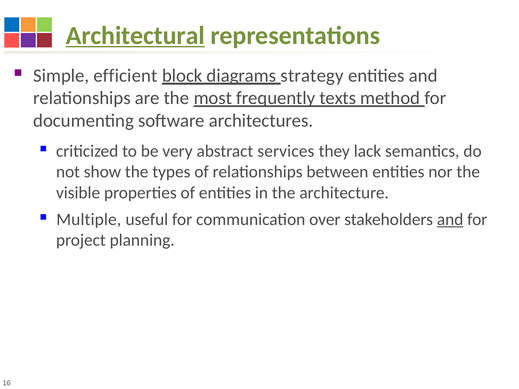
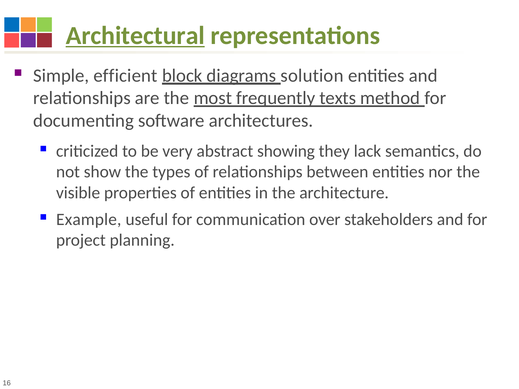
strategy: strategy -> solution (312, 76)
services: services -> showing (286, 151)
Multiple: Multiple -> Example (89, 220)
and underline: present -> none (450, 220)
